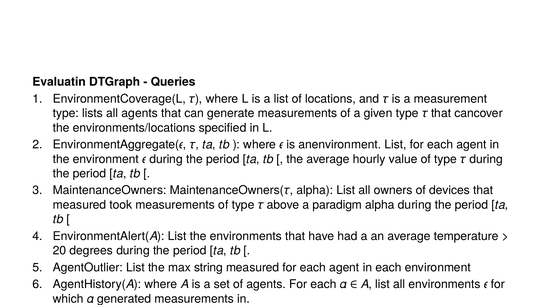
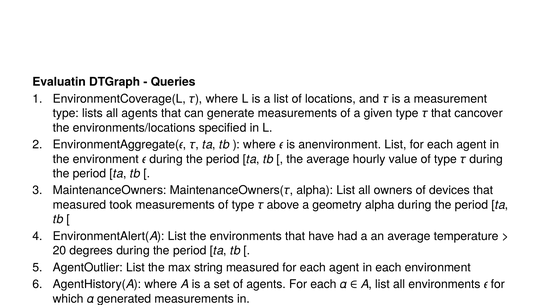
paradigm: paradigm -> geometry (337, 205)
